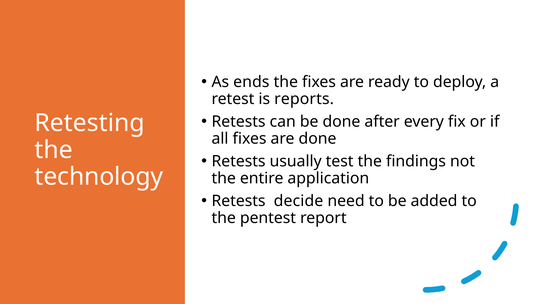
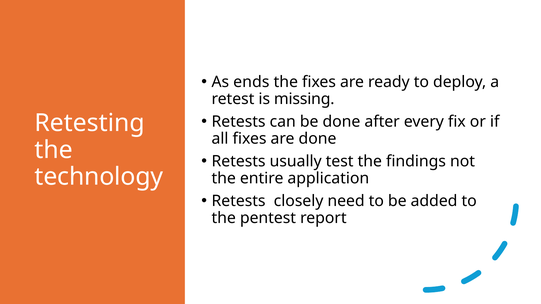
reports: reports -> missing (304, 99)
decide: decide -> closely (299, 201)
